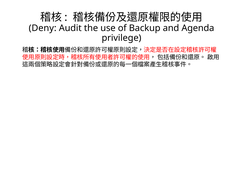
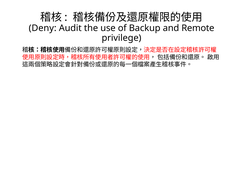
Agenda: Agenda -> Remote (198, 28)
